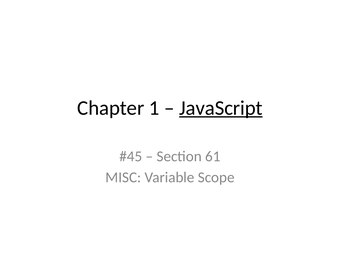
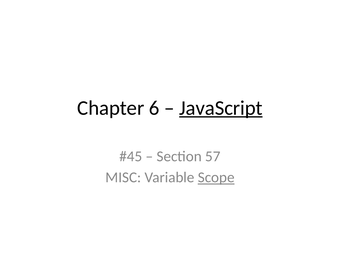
1: 1 -> 6 (154, 108)
61: 61 -> 57 (213, 156)
Scope underline: none -> present (216, 177)
